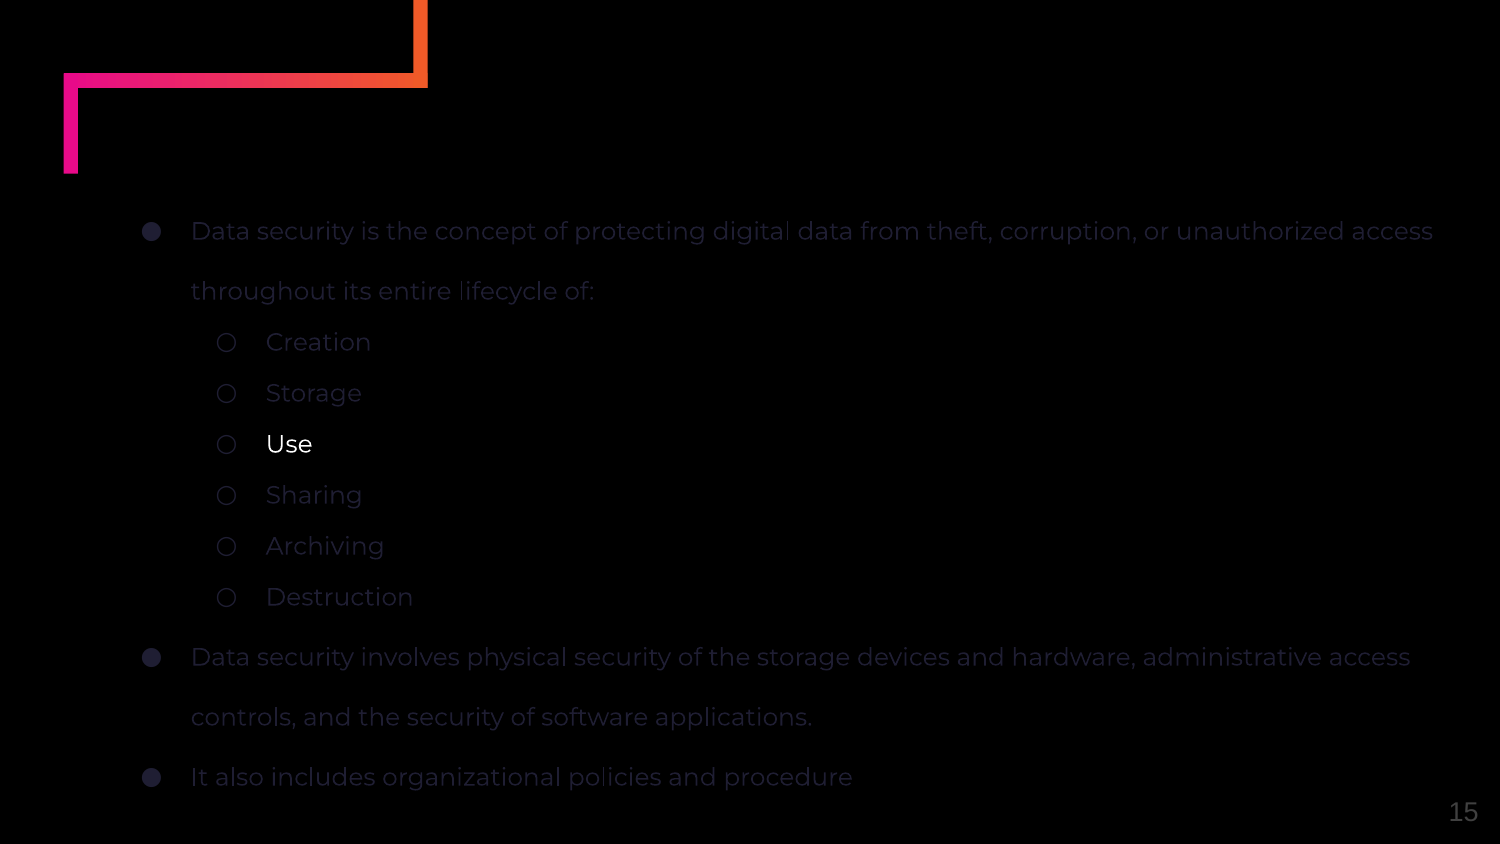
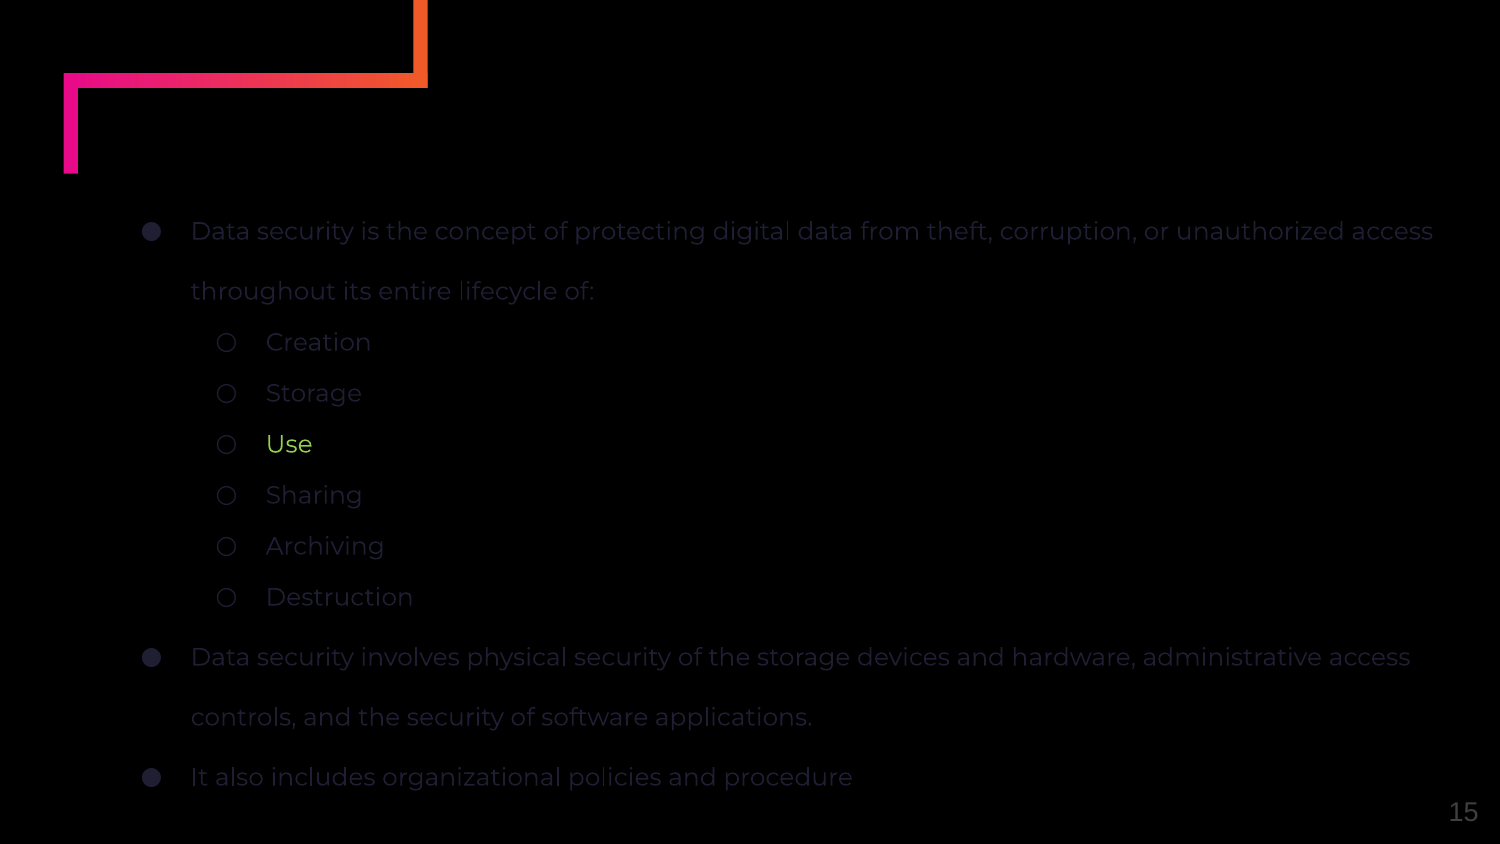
Use colour: white -> light green (289, 444)
